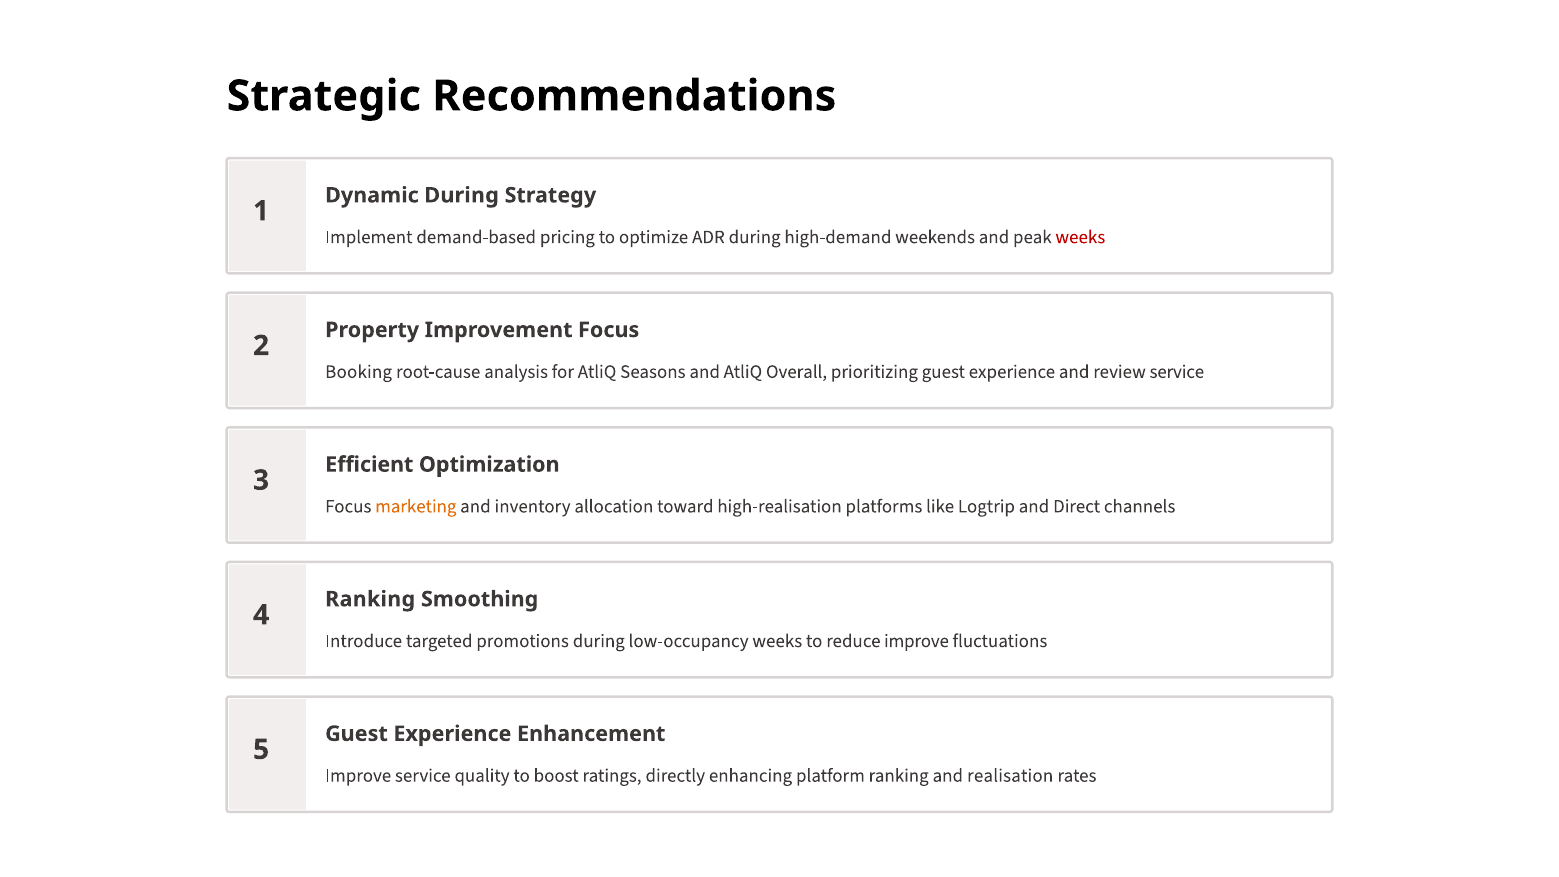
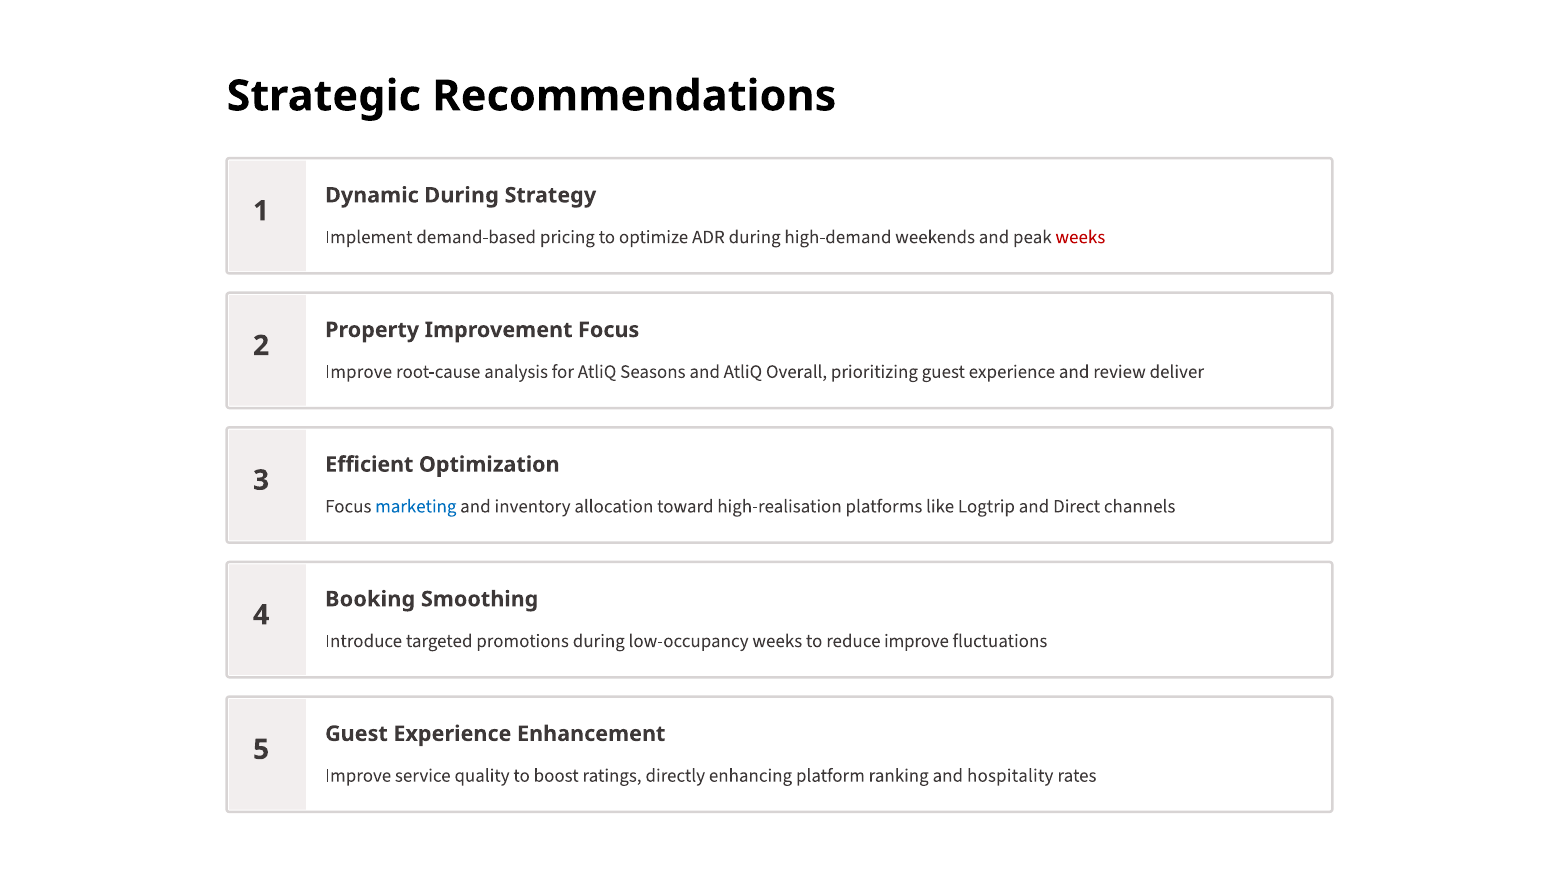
Booking: Booking -> Improve (359, 372)
review service: service -> deliver (1177, 372)
marketing colour: orange -> blue (416, 506)
Ranking: Ranking -> Booking (370, 599)
realisation: realisation -> hospitality (1010, 775)
